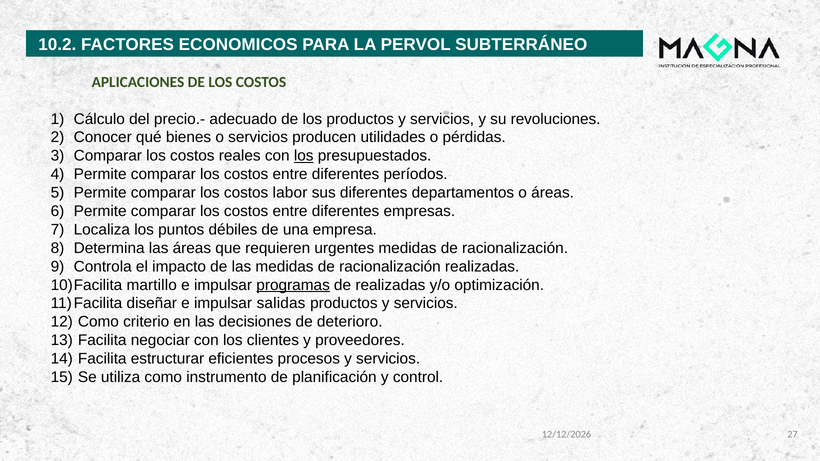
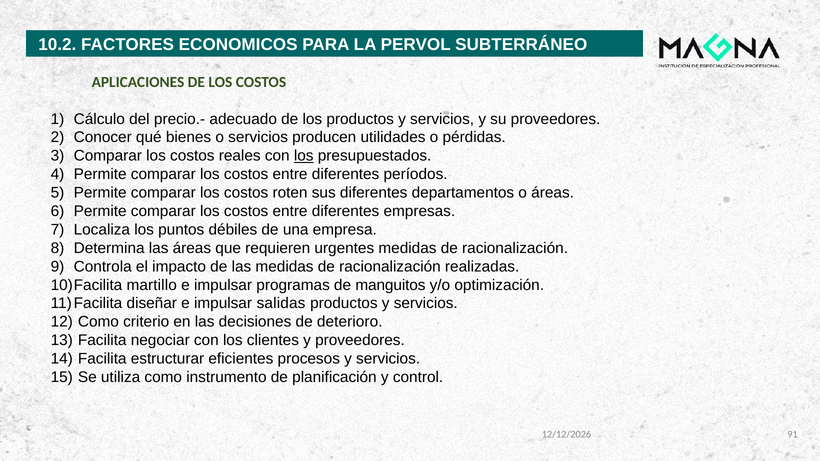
su revoluciones: revoluciones -> proveedores (556, 119)
labor: labor -> roten (290, 193)
programas underline: present -> none (293, 285)
de realizadas: realizadas -> manguitos (390, 285)
27: 27 -> 91 (792, 435)
